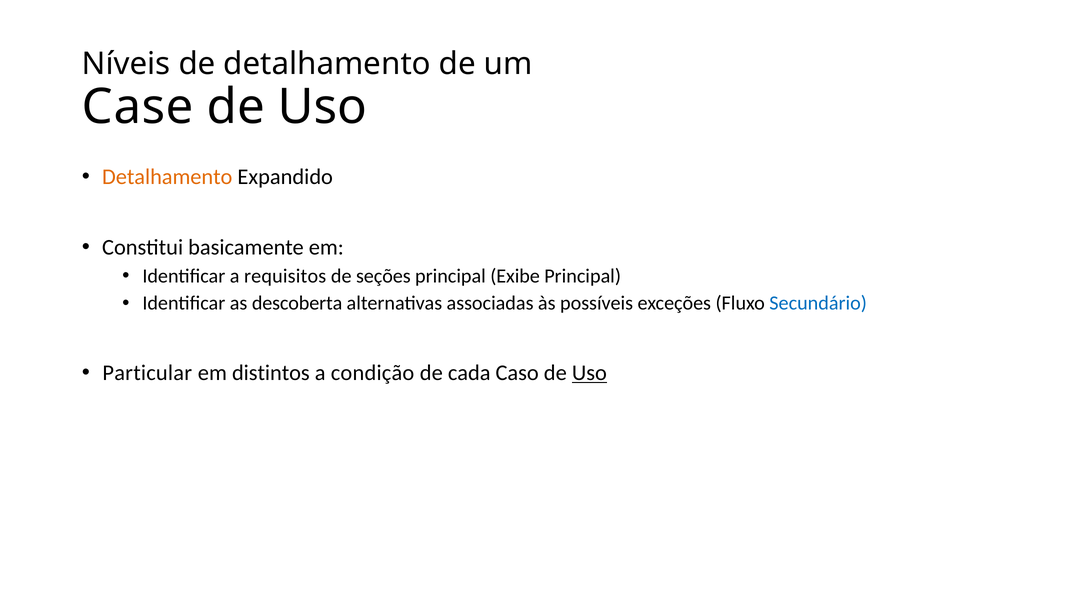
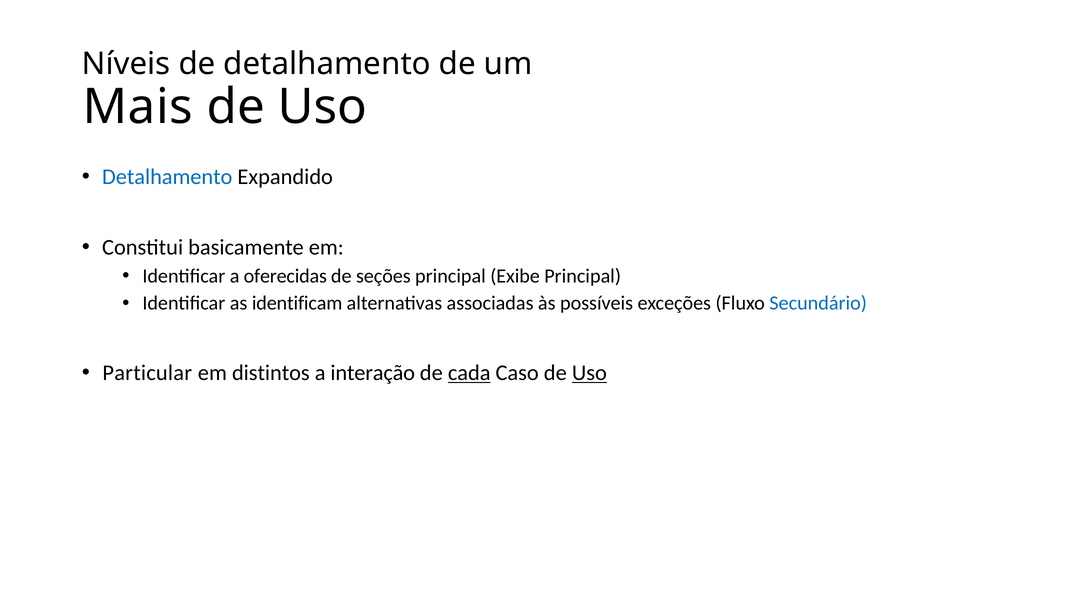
Case: Case -> Mais (138, 107)
Detalhamento colour: orange -> blue (167, 177)
requisitos: requisitos -> oferecidas (285, 276)
descoberta: descoberta -> identificam (297, 304)
condição: condição -> interação (373, 373)
cada underline: none -> present (469, 373)
